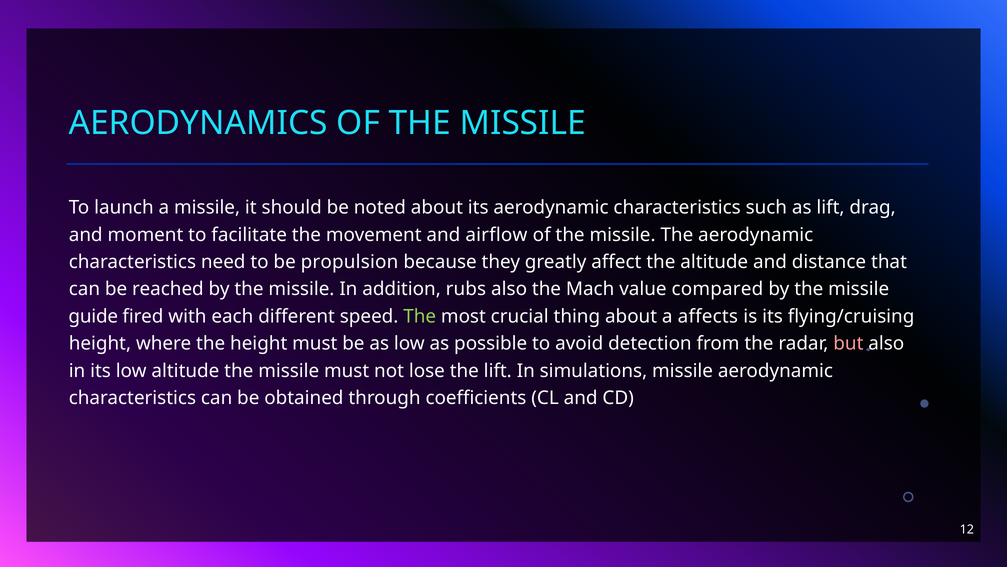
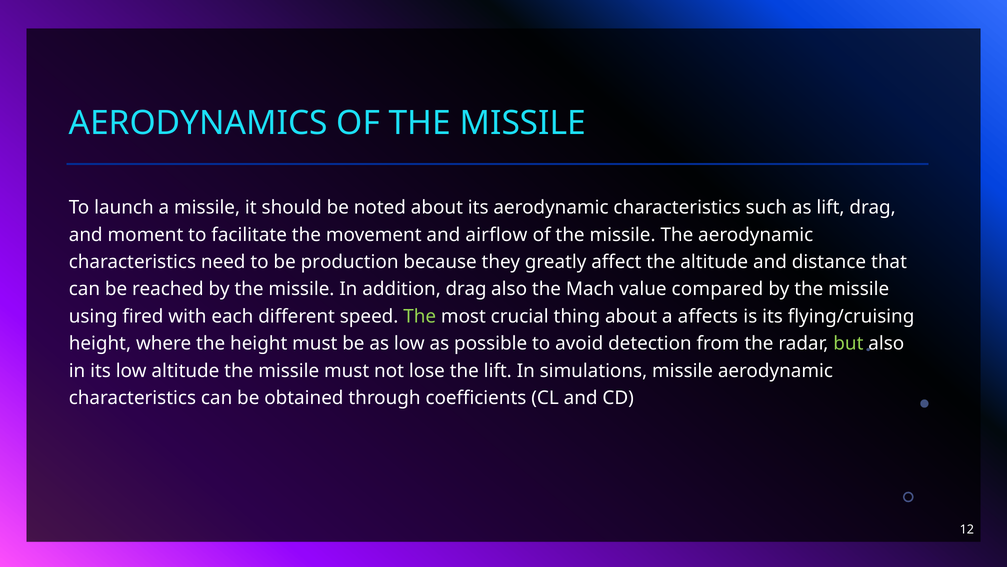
propulsion: propulsion -> production (350, 262)
addition rubs: rubs -> drag (466, 289)
guide: guide -> using (93, 316)
but colour: pink -> light green (848, 343)
